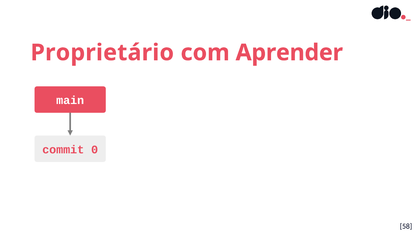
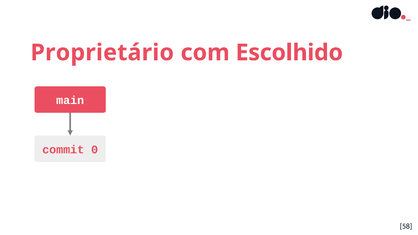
Aprender: Aprender -> Escolhido (289, 53)
